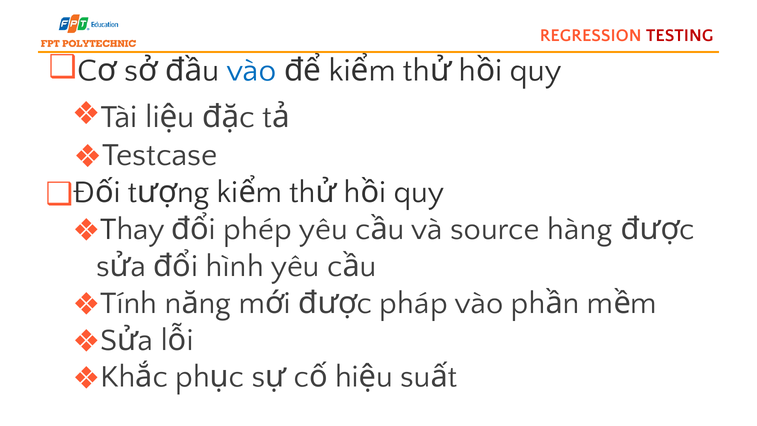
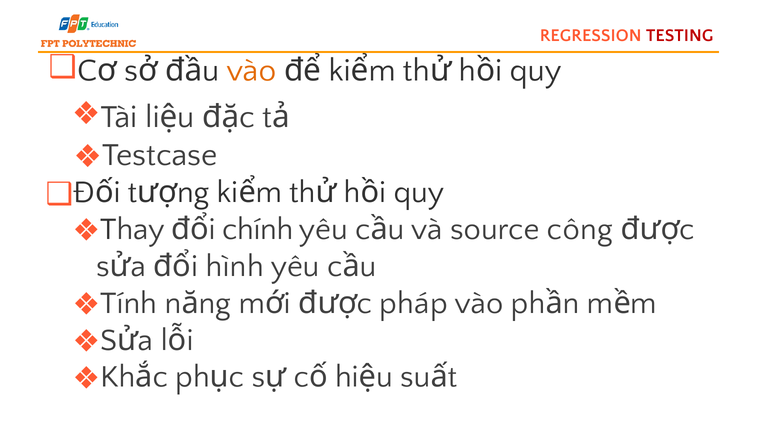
vào colour: blue -> orange (251, 70)
phép: phép -> chính (258, 229)
hàng: hàng -> công (580, 229)
